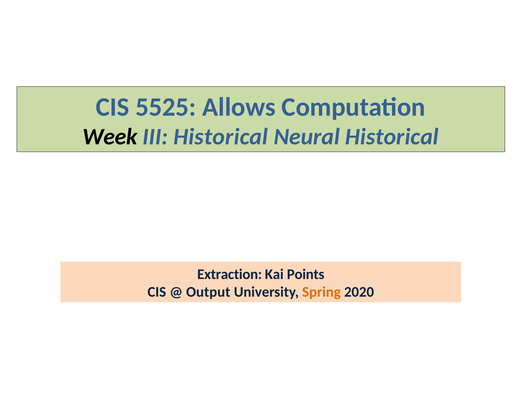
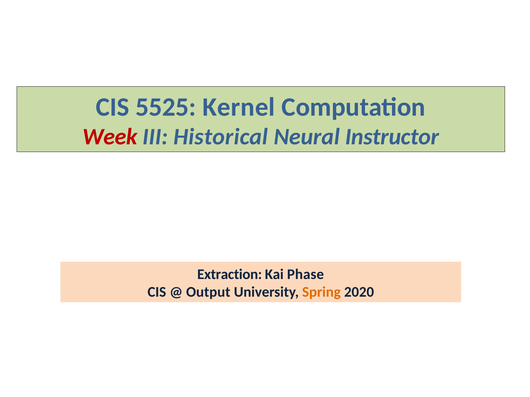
Allows: Allows -> Kernel (239, 107)
Week colour: black -> red (110, 137)
Neural Historical: Historical -> Instructor (392, 137)
Points: Points -> Phase (306, 275)
